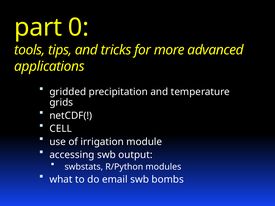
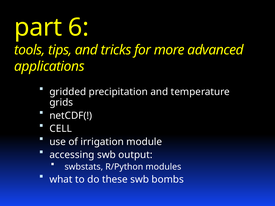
0: 0 -> 6 (78, 27)
email: email -> these (115, 180)
